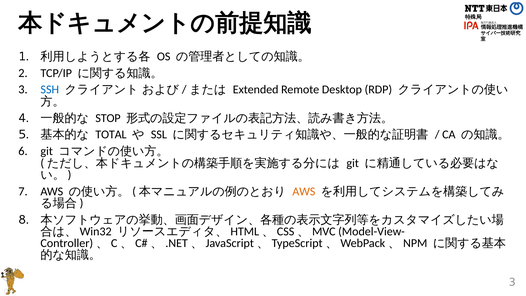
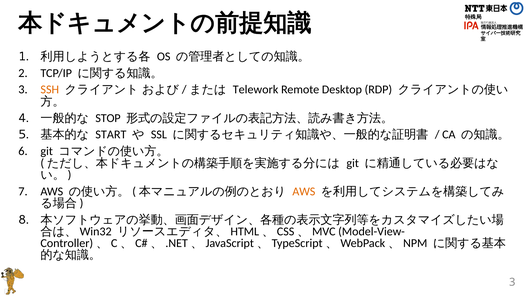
SSH colour: blue -> orange (50, 90)
Extended: Extended -> Telework (256, 90)
TOTAL: TOTAL -> START (111, 135)
